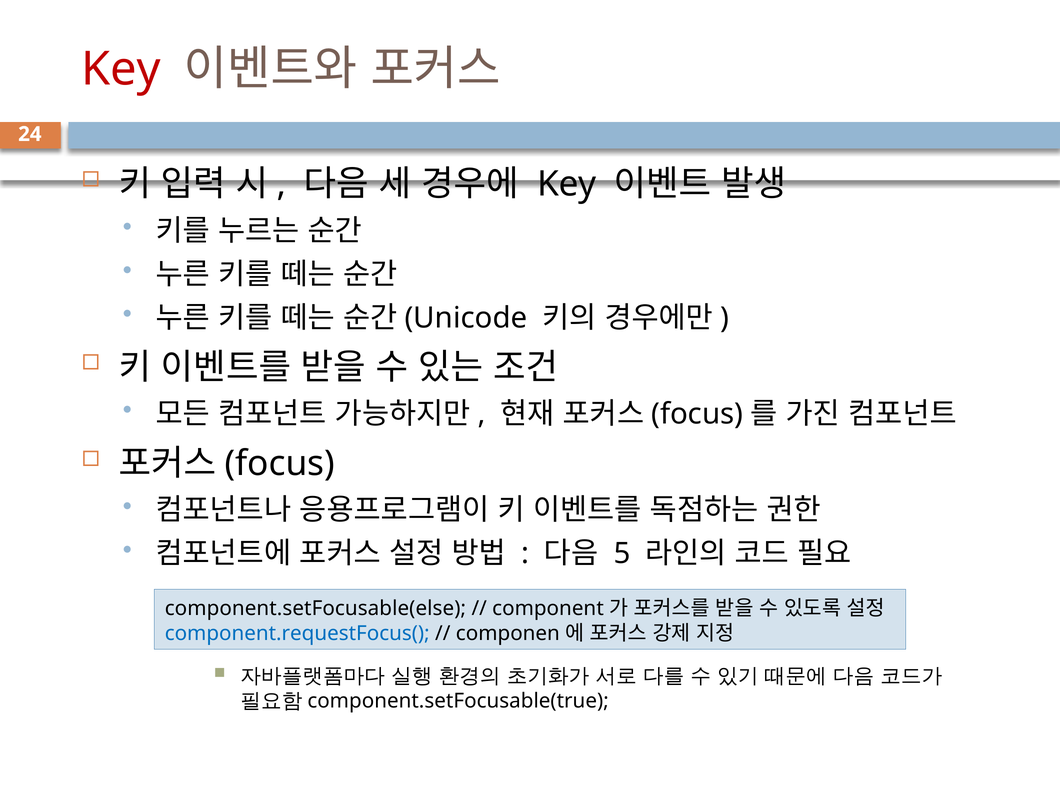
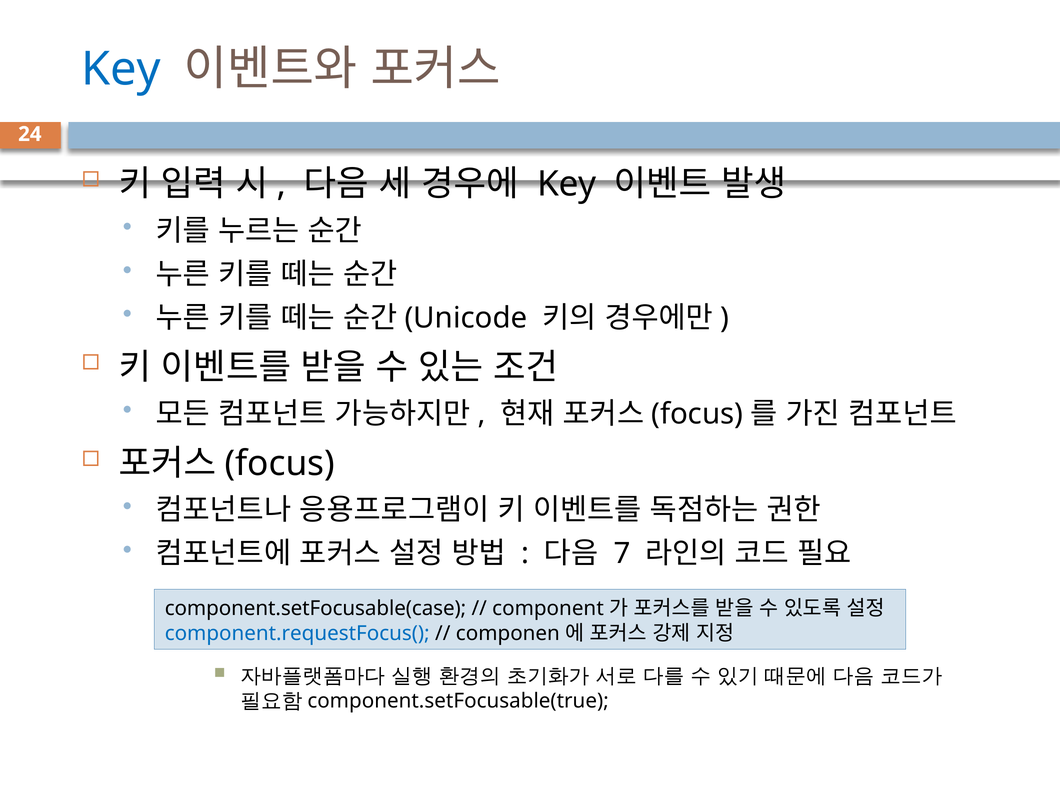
Key colour: red -> blue (121, 69)
5: 5 -> 7 (622, 554)
component.setFocusable(else: component.setFocusable(else -> component.setFocusable(case (315, 608)
